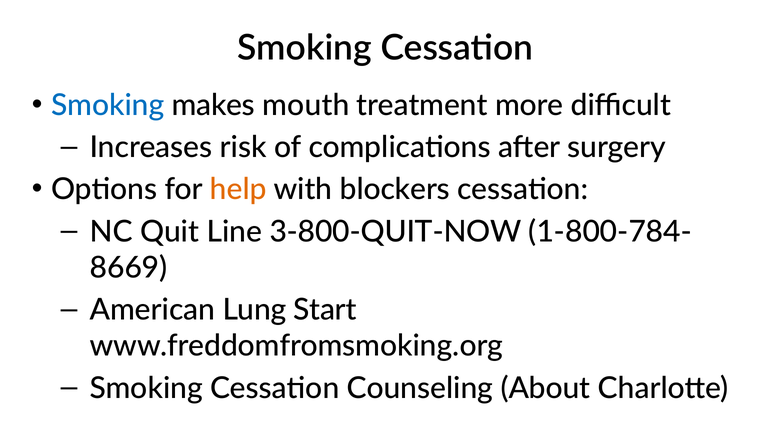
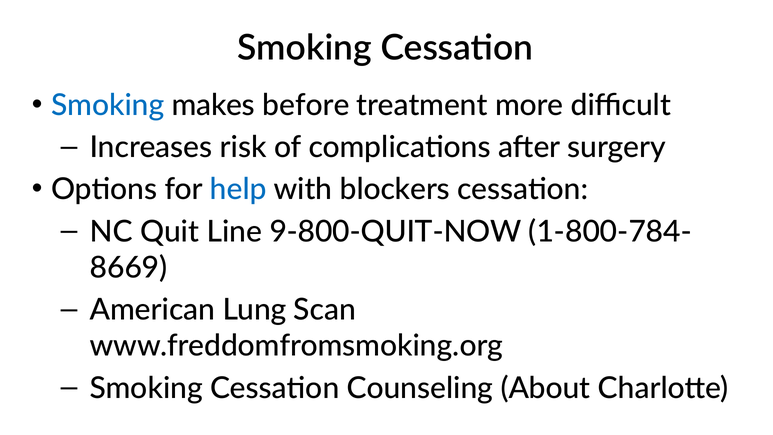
mouth: mouth -> before (306, 105)
help colour: orange -> blue (238, 189)
3-800-QUIT-NOW: 3-800-QUIT-NOW -> 9-800-QUIT-NOW (396, 232)
Start: Start -> Scan (325, 310)
